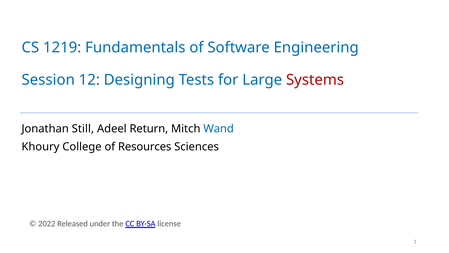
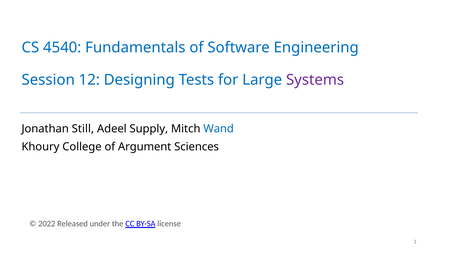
1219: 1219 -> 4540 (62, 47)
Systems colour: red -> purple (315, 80)
Return: Return -> Supply (149, 128)
Resources: Resources -> Argument (145, 147)
